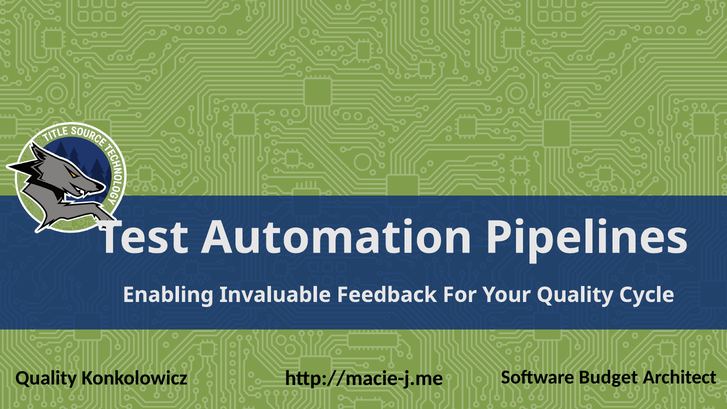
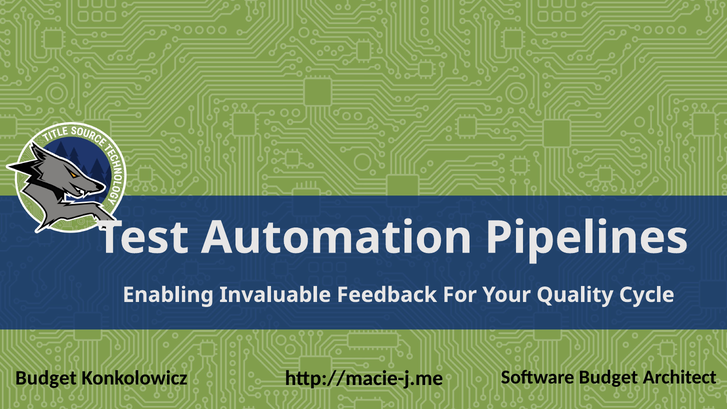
Quality: Quality -> Budget (46, 378)
